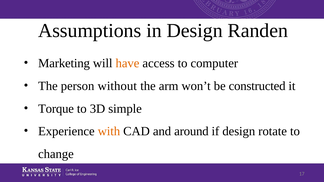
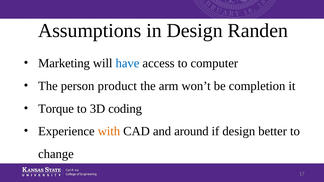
have colour: orange -> blue (127, 63)
without: without -> product (117, 86)
constructed: constructed -> completion (257, 86)
simple: simple -> coding (125, 109)
rotate: rotate -> better (273, 132)
